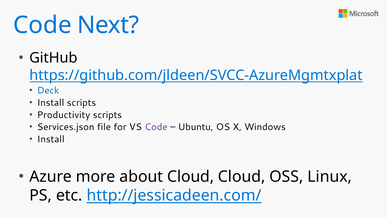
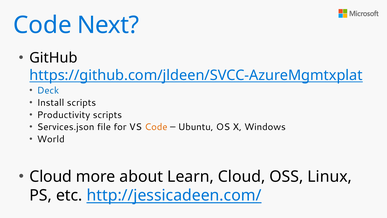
Code colour: purple -> orange (156, 127)
Install: Install -> World (51, 139)
Azure: Azure -> Cloud (51, 176)
about Cloud: Cloud -> Learn (191, 176)
